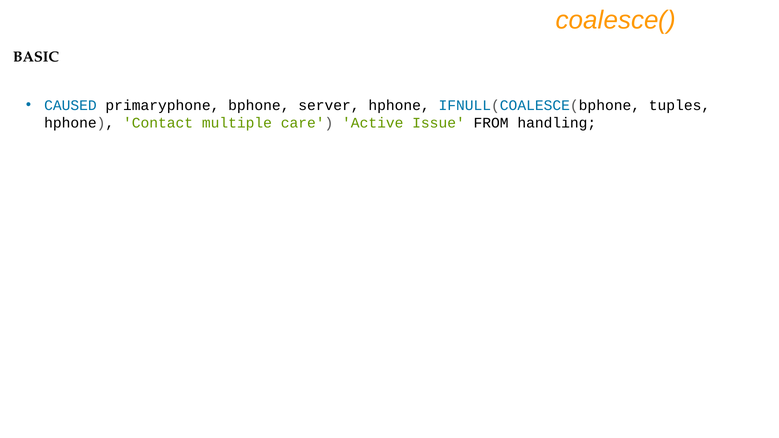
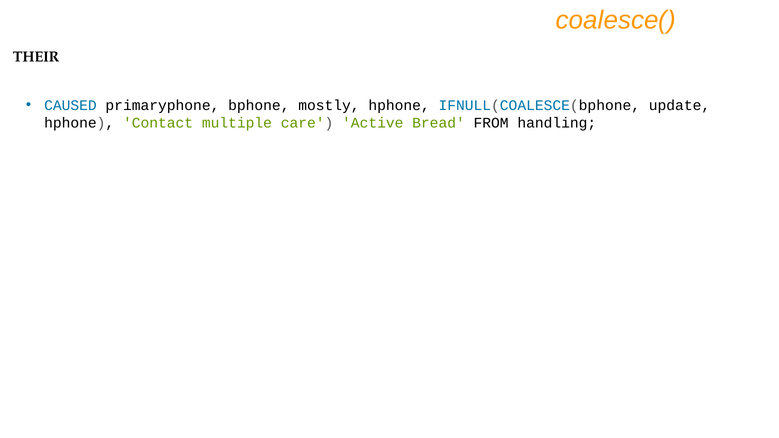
BASIC: BASIC -> THEIR (36, 57)
server: server -> mostly (329, 105)
tuples: tuples -> update (680, 105)
Issue: Issue -> Bread (439, 123)
